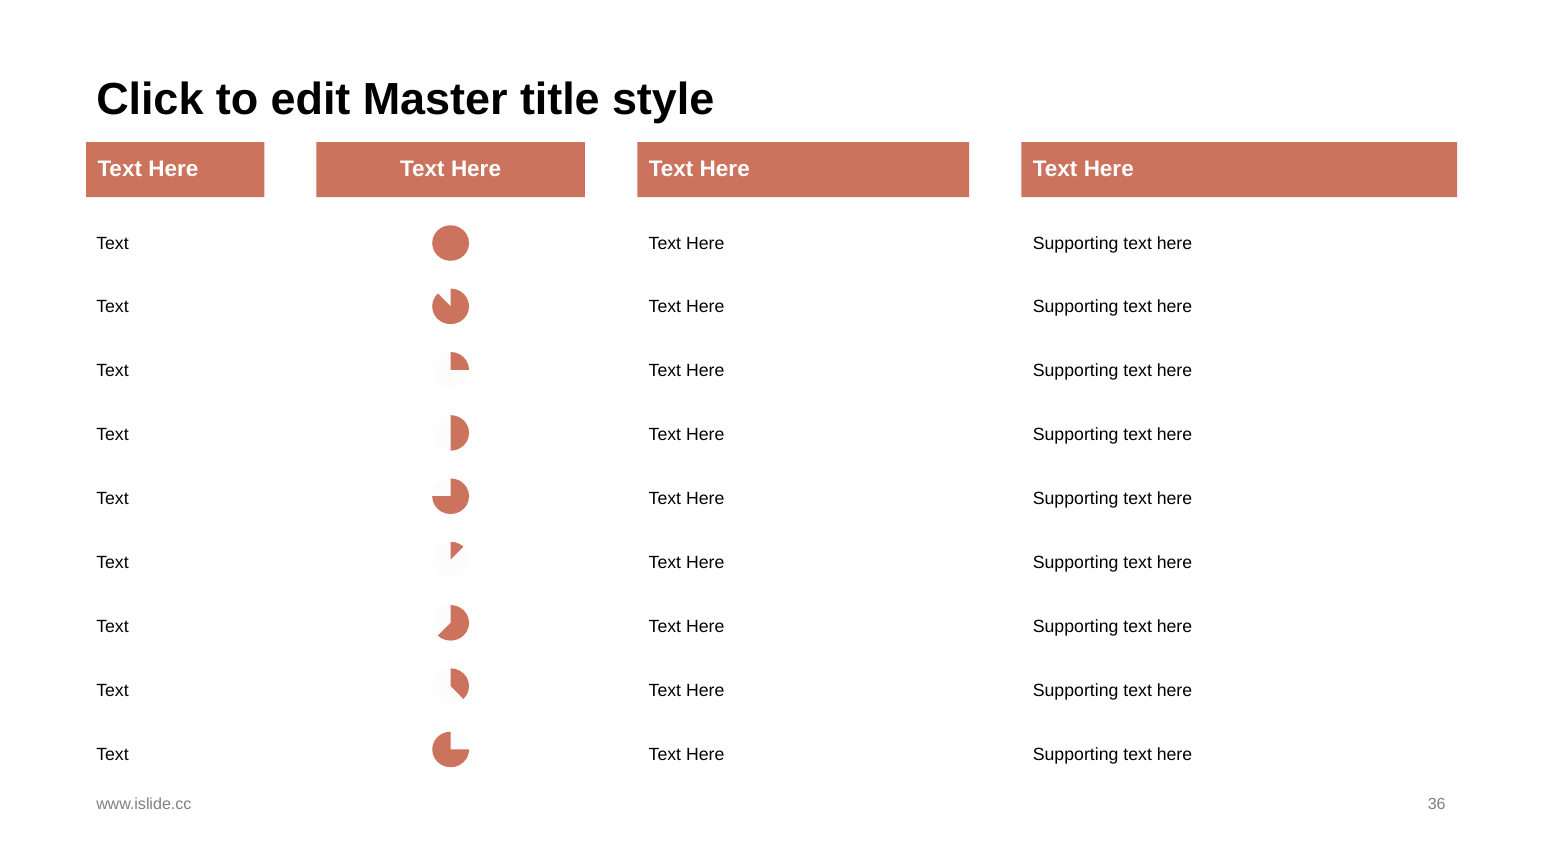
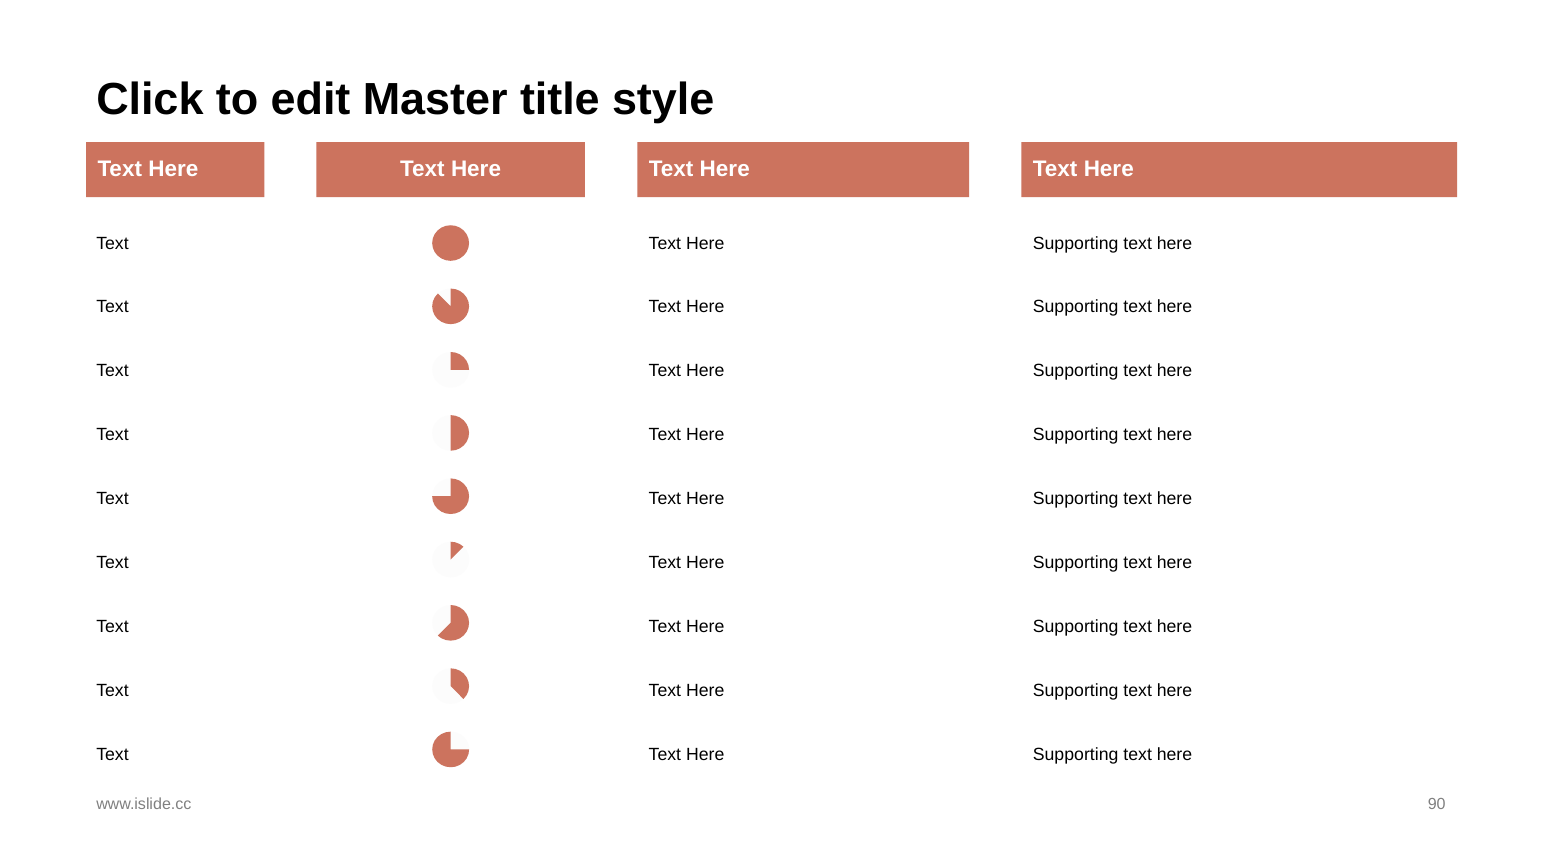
36: 36 -> 90 (1437, 805)
